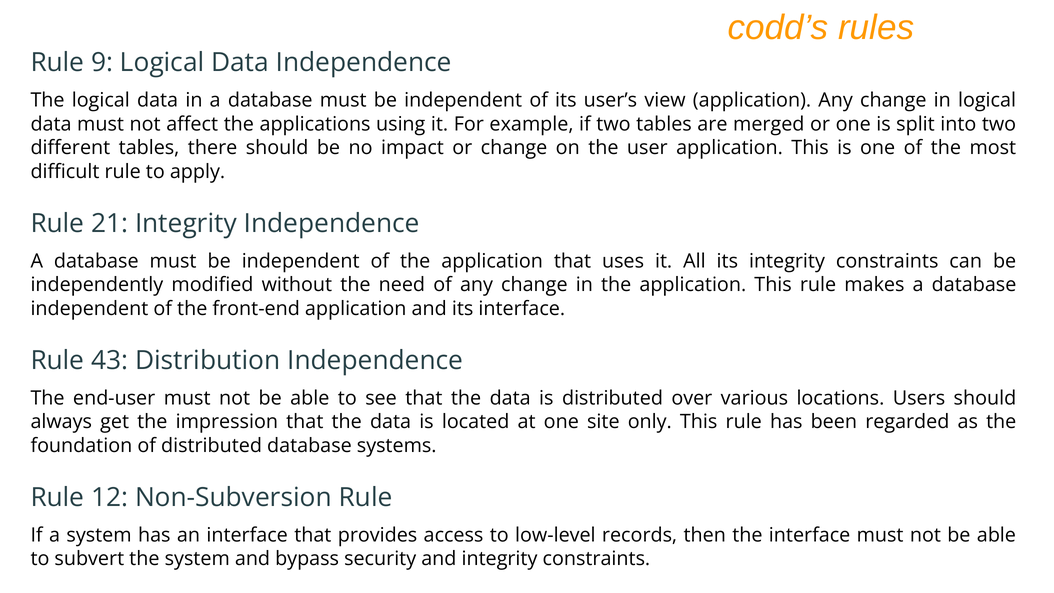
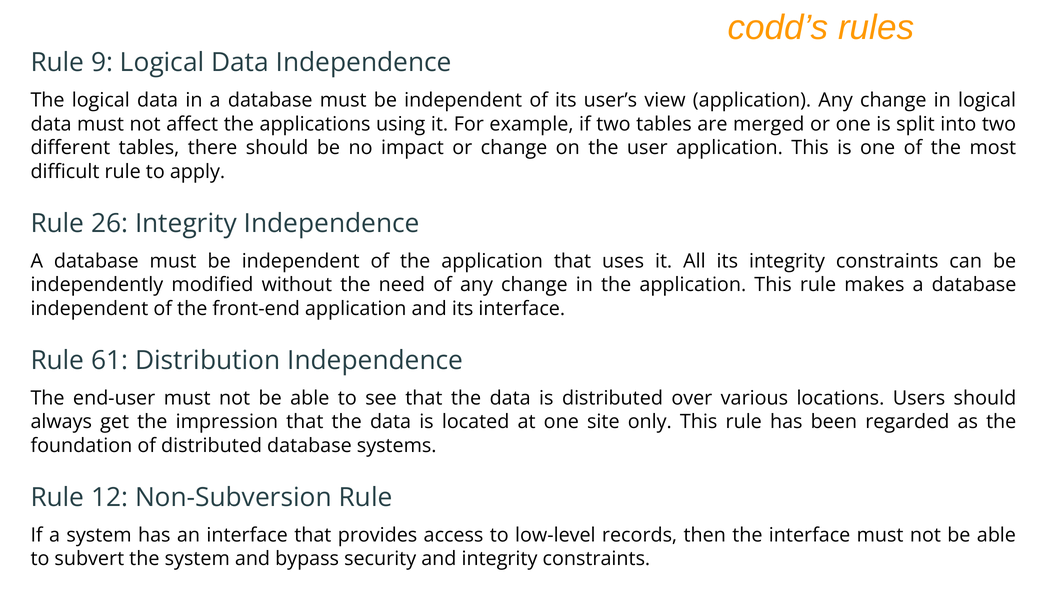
21: 21 -> 26 (110, 223)
43: 43 -> 61 (110, 360)
